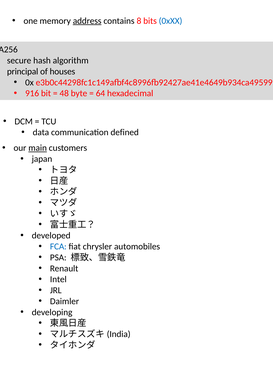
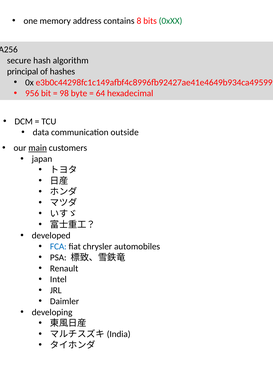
address underline: present -> none (87, 21)
0xXX colour: blue -> green (171, 21)
houses: houses -> hashes (62, 71)
916: 916 -> 956 (32, 93)
48: 48 -> 98 (64, 93)
defined: defined -> outside (125, 132)
